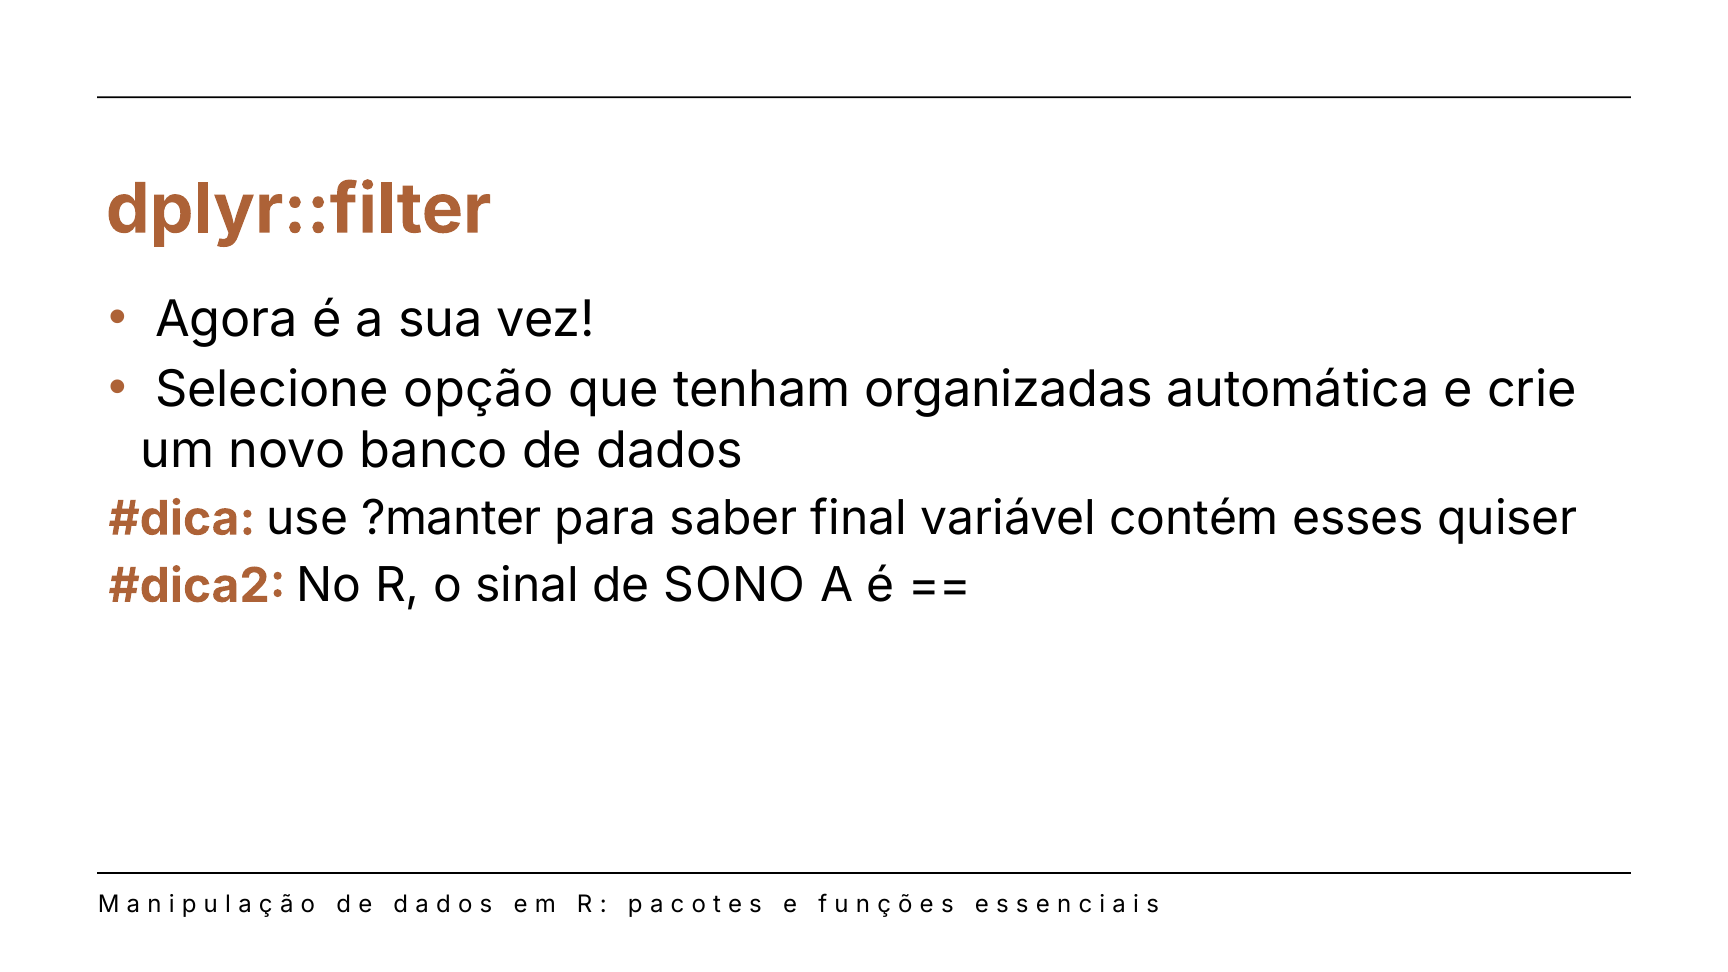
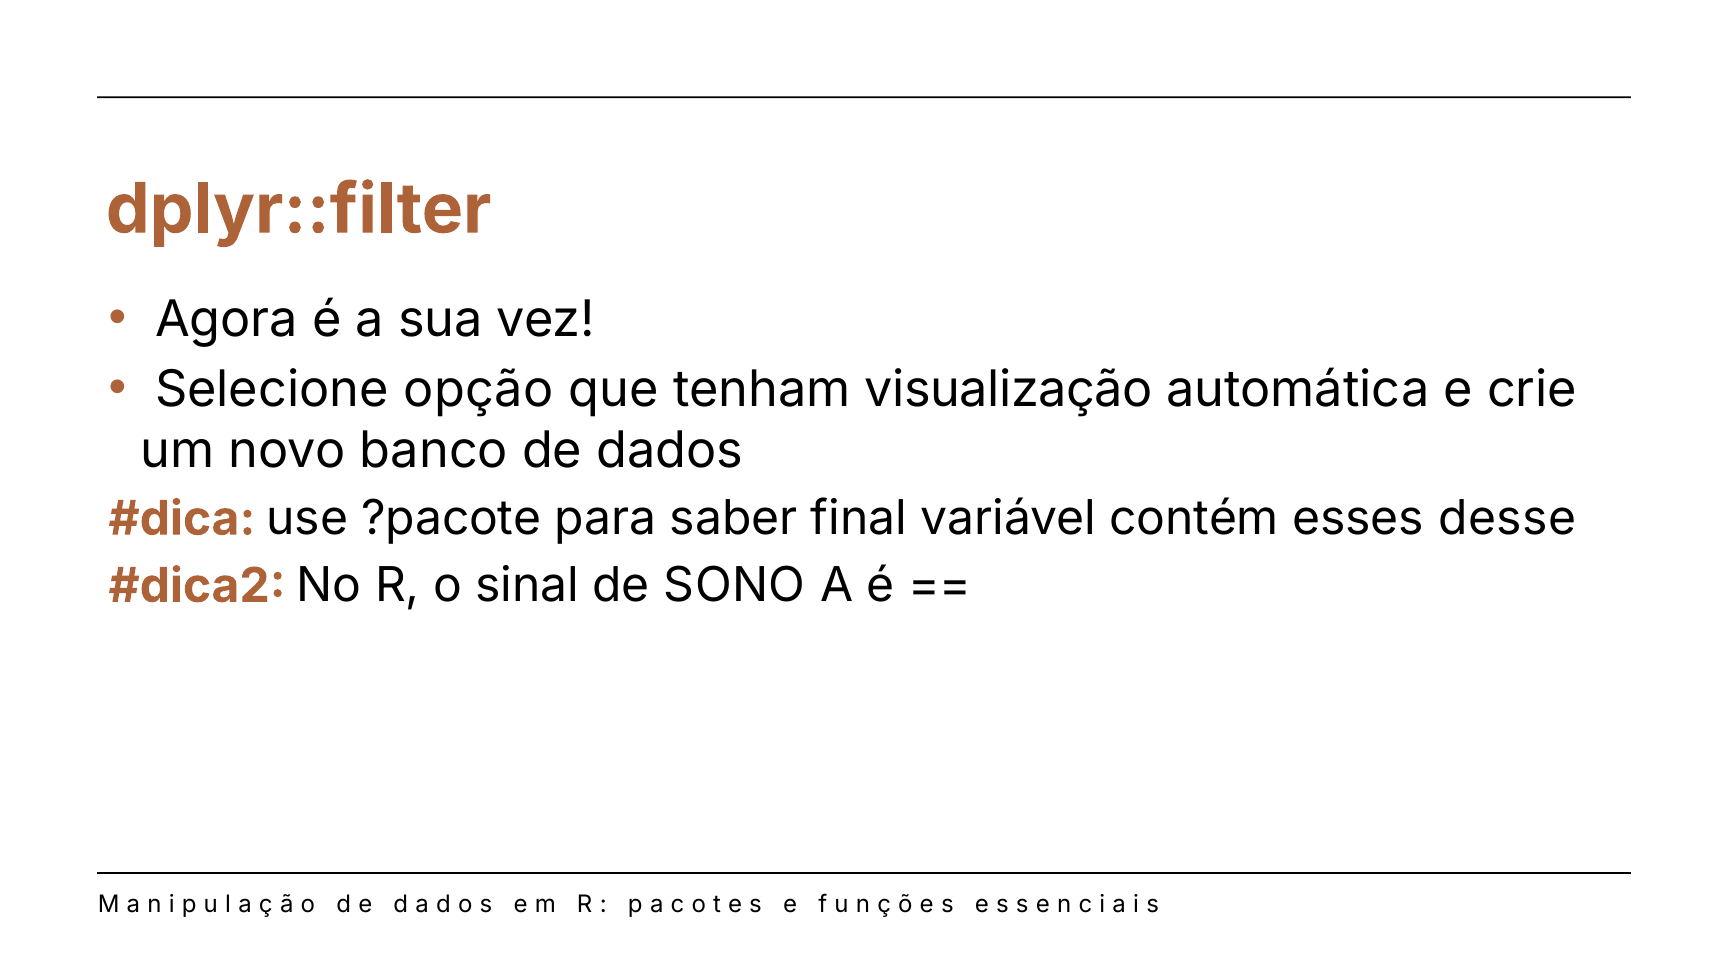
organizadas: organizadas -> visualização (1009, 390)
?manter: ?manter -> ?pacote (452, 519)
quiser: quiser -> desse (1507, 519)
